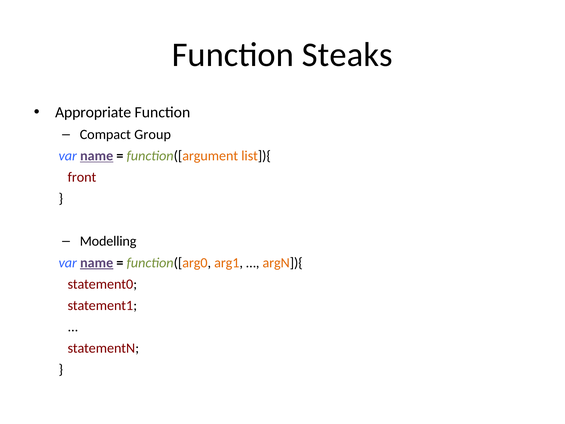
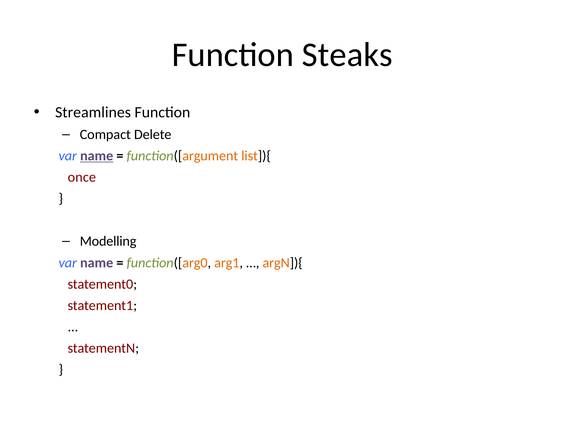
Appropriate: Appropriate -> Streamlines (93, 112)
Group: Group -> Delete (153, 134)
front: front -> once (82, 177)
name underline: present -> none (97, 263)
